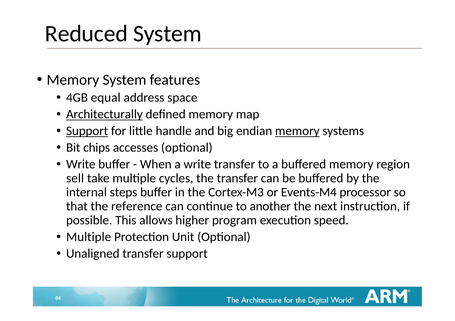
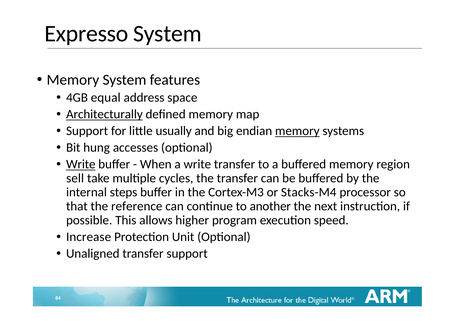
Reduced: Reduced -> Expresso (86, 34)
Support underline: present -> none (87, 131)
handle: handle -> usually (174, 131)
chips: chips -> hung (97, 148)
Write underline: none -> present (81, 165)
Events-M4: Events-M4 -> Stacks-M4 (309, 193)
Multiple: Multiple -> Increase (89, 237)
